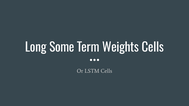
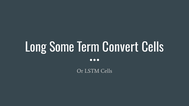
Weights: Weights -> Convert (120, 48)
